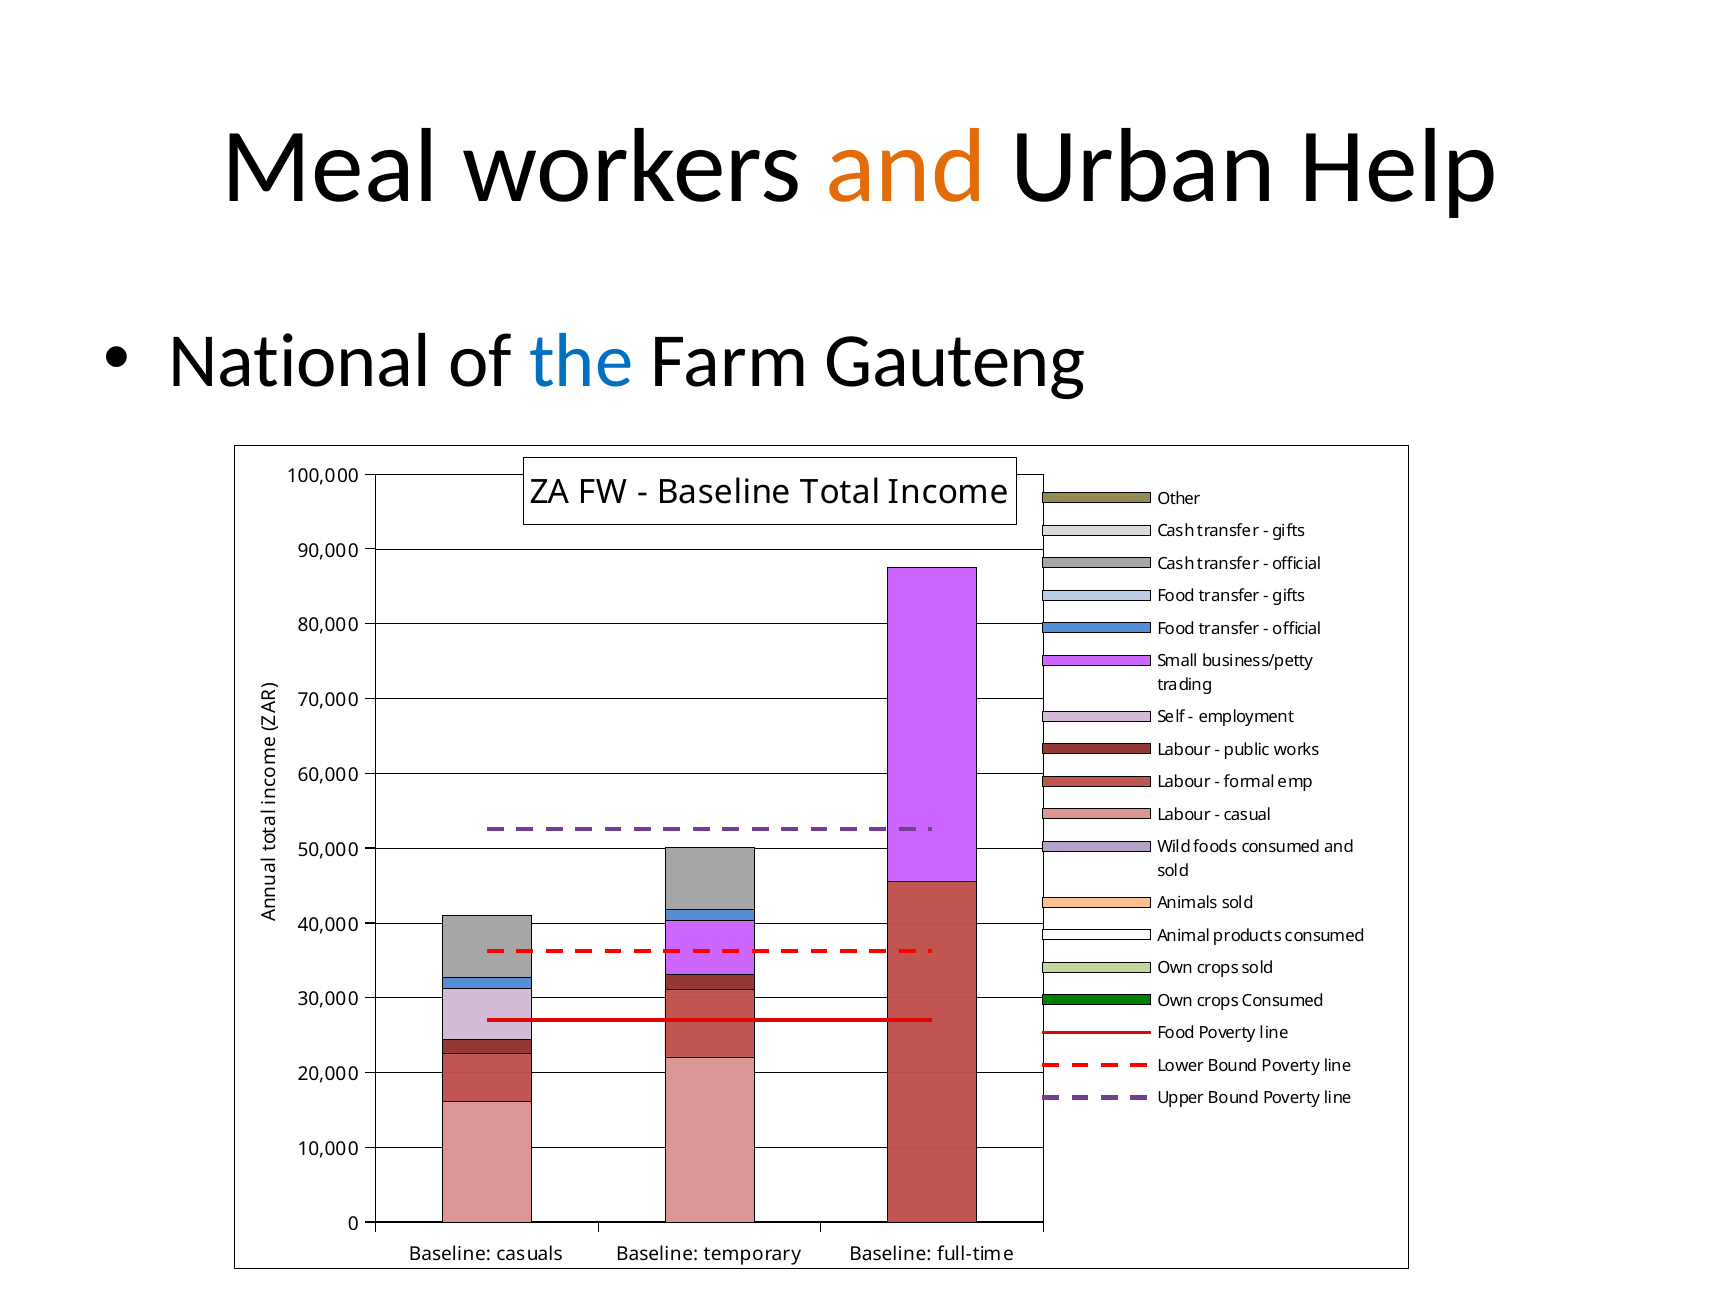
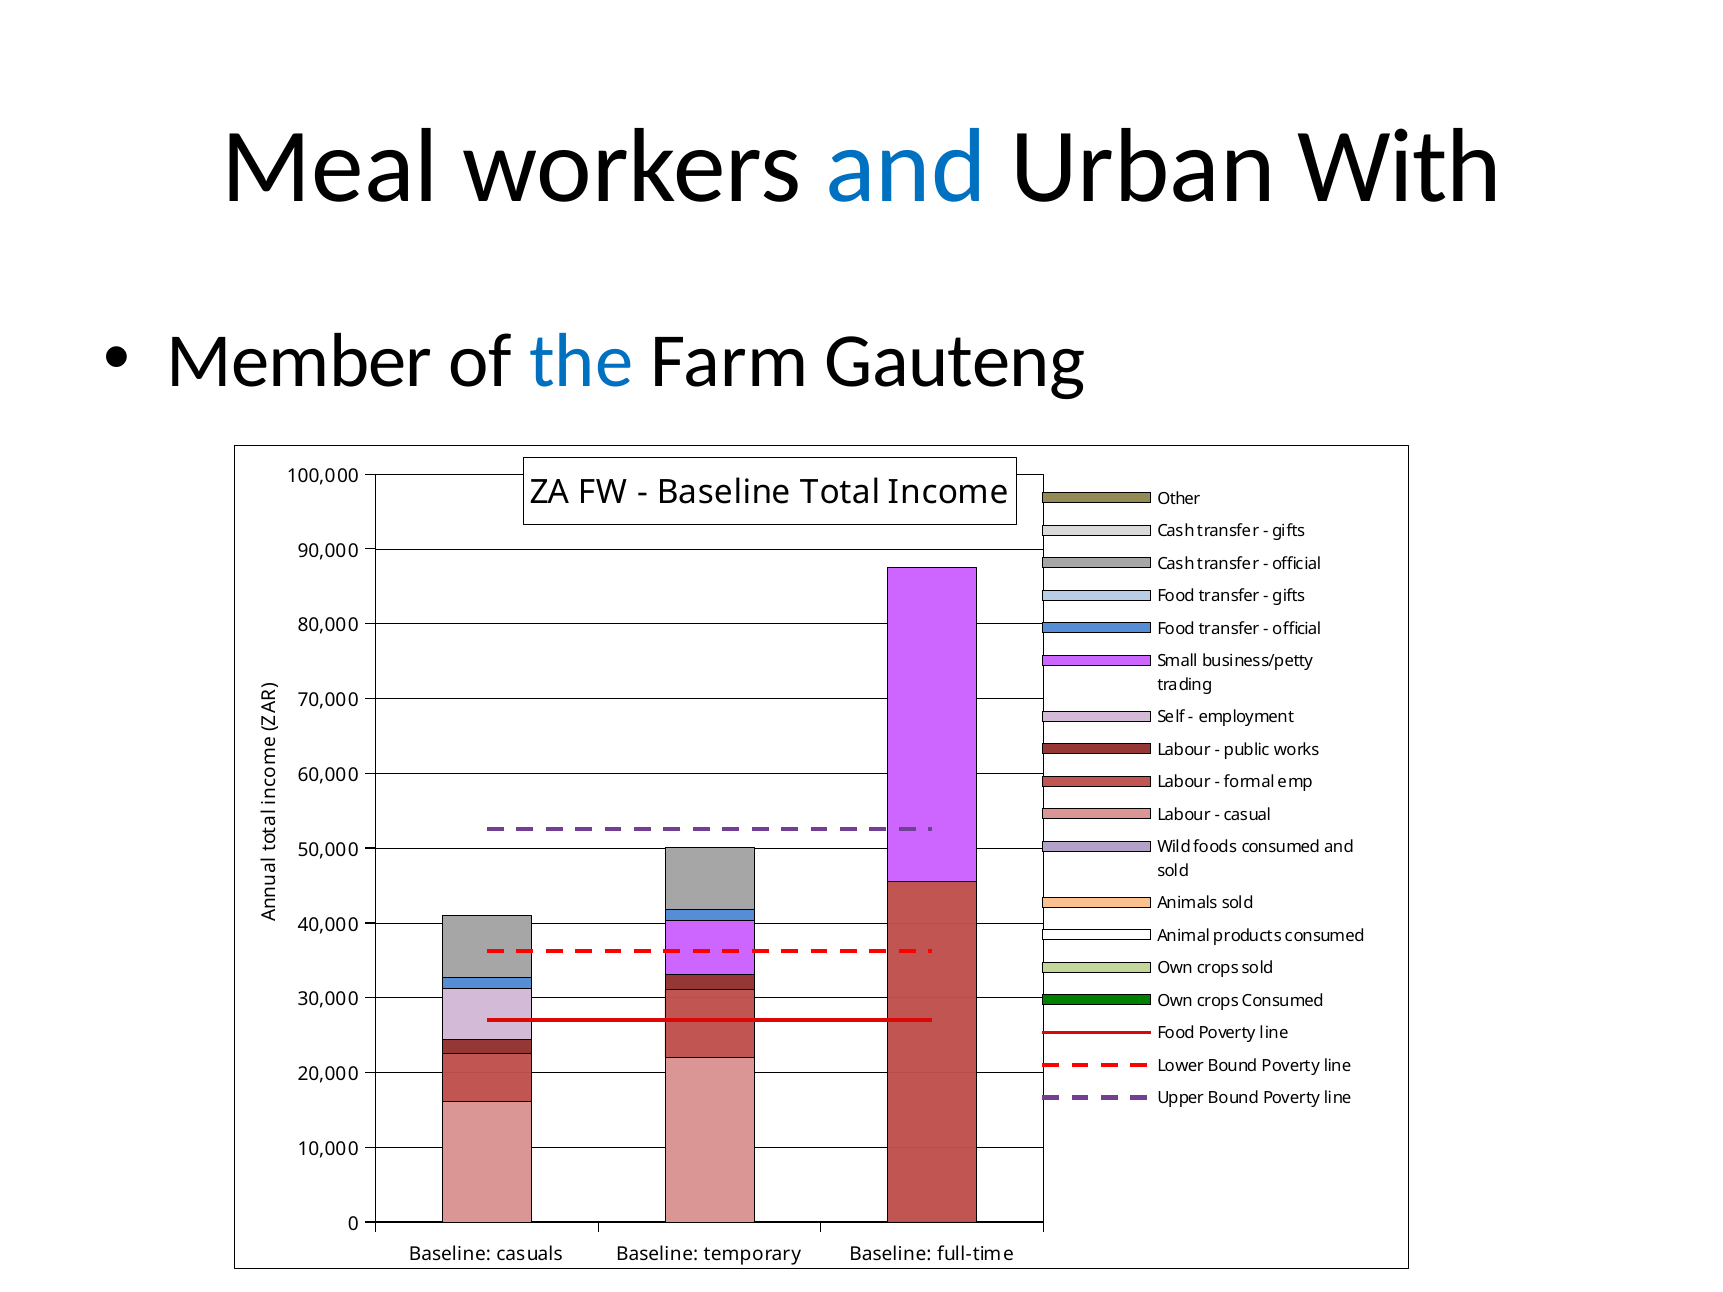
and colour: orange -> blue (906, 167)
Help: Help -> With (1400, 167)
National: National -> Member (300, 361)
